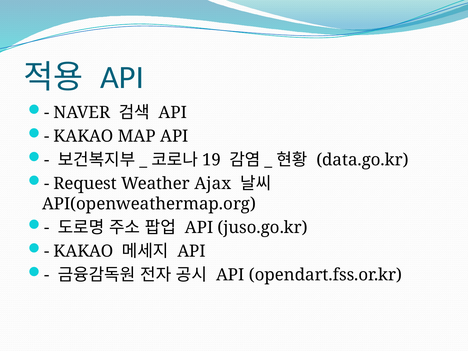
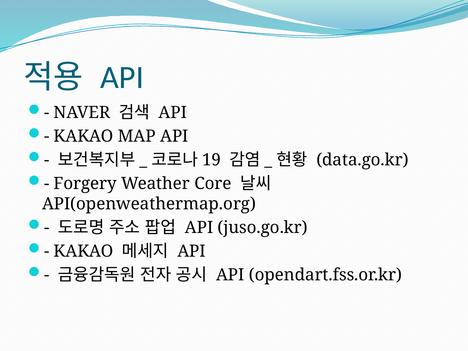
Request: Request -> Forgery (85, 184)
Ajax: Ajax -> Core (213, 184)
